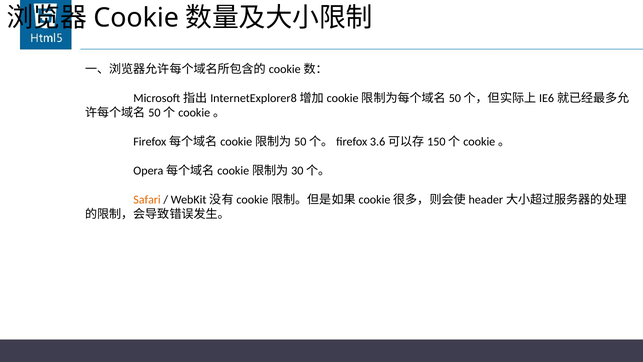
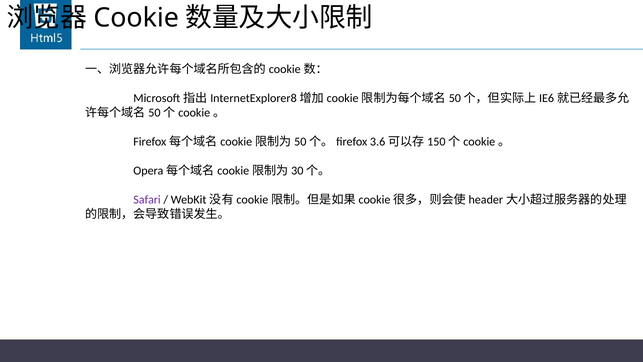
Safari colour: orange -> purple (147, 199)
